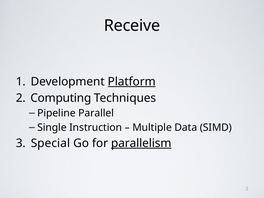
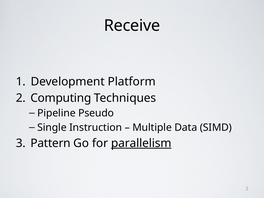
Platform underline: present -> none (132, 82)
Parallel: Parallel -> Pseudo (96, 113)
Special: Special -> Pattern (51, 143)
